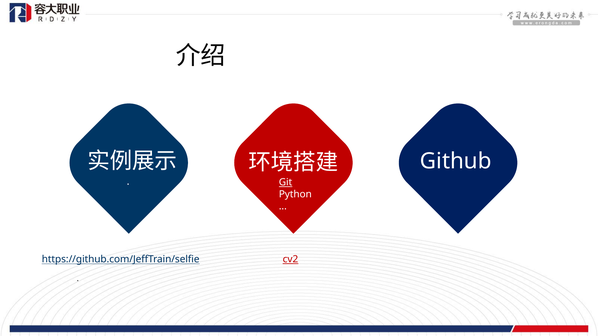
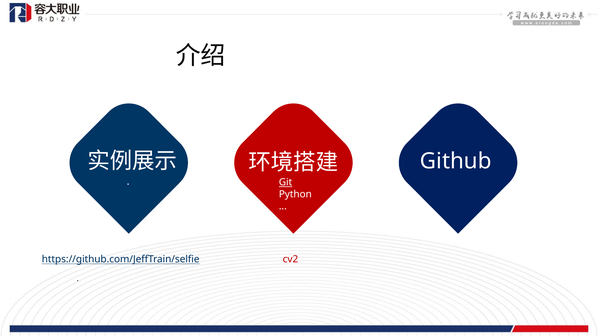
cv2 underline: present -> none (290, 260)
